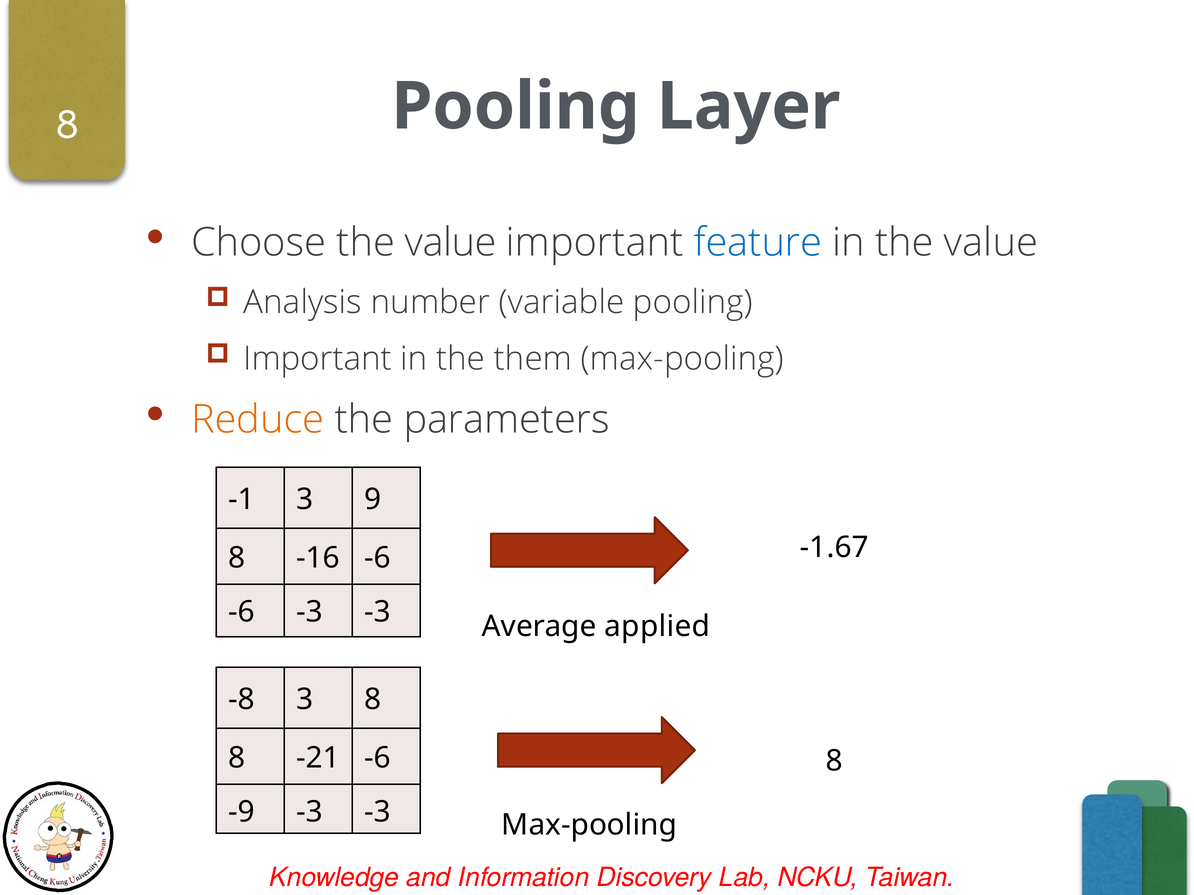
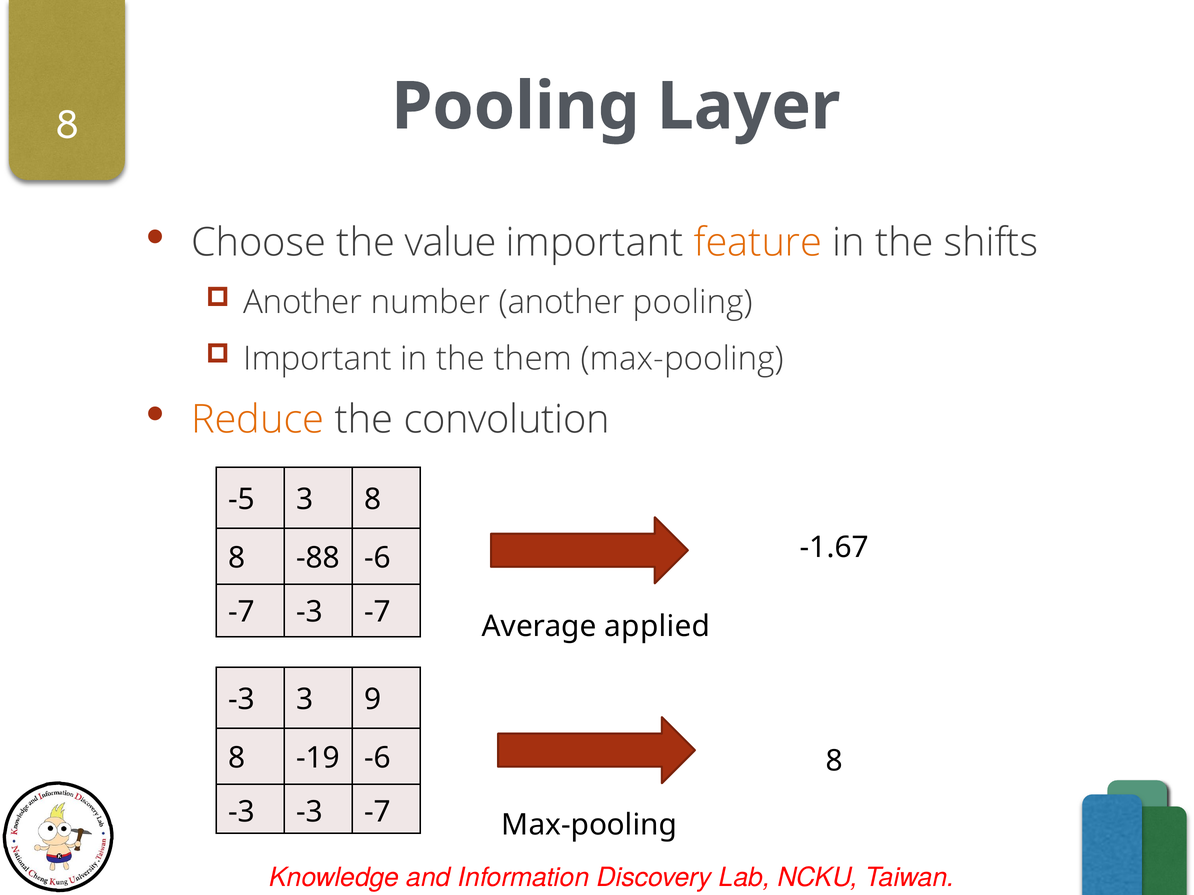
feature colour: blue -> orange (758, 243)
in the value: value -> shifts (991, 243)
Analysis: Analysis -> Another (303, 303)
number variable: variable -> another (562, 303)
parameters: parameters -> convolution (507, 420)
-1: -1 -> -5 (242, 500)
3 9: 9 -> 8 (373, 500)
-16: -16 -> -88 (318, 558)
-6: -6 -> -7 (242, 612)
-3: -3 -> -7 (378, 612)
-8: -8 -> -3 (242, 700)
3 8: 8 -> 9 (373, 700)
-21: -21 -> -19 (318, 758)
-9: -9 -> -3 (242, 812)
-3: -3 -> -7 (378, 812)
